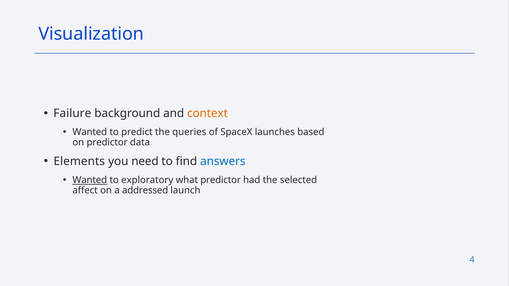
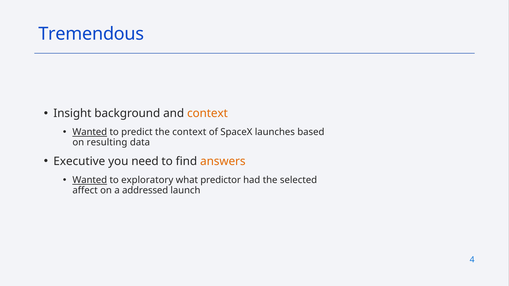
Visualization: Visualization -> Tremendous (91, 34)
Failure: Failure -> Insight (72, 113)
Wanted underline: none -> present (90, 132)
the queries: queries -> context (189, 132)
on predictor: predictor -> resulting (107, 143)
Elements: Elements -> Executive (79, 161)
answers colour: blue -> orange (223, 161)
